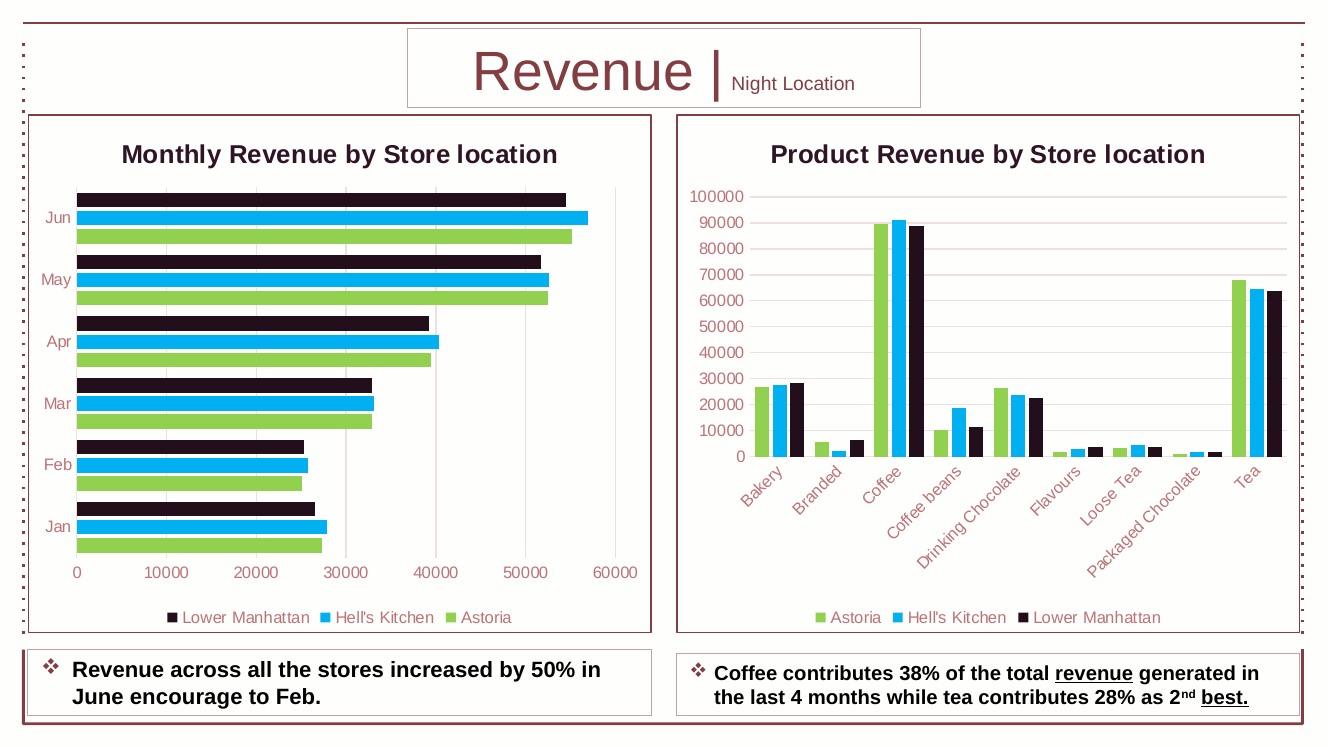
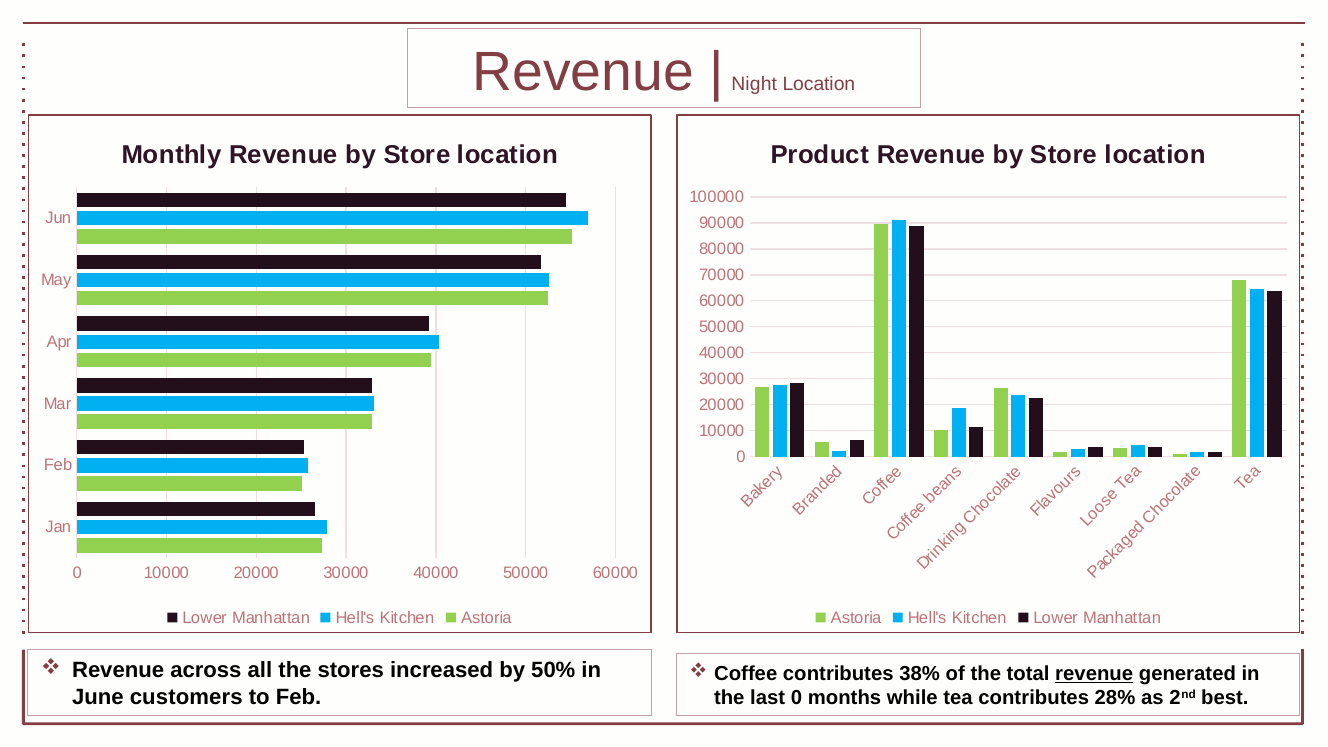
encourage: encourage -> customers (186, 697)
last 4: 4 -> 0 (797, 698)
best underline: present -> none (1225, 698)
